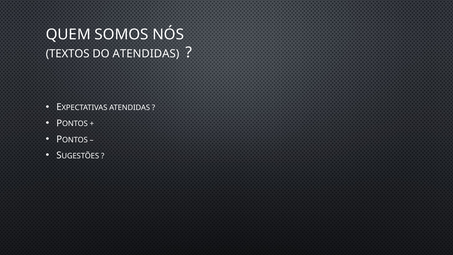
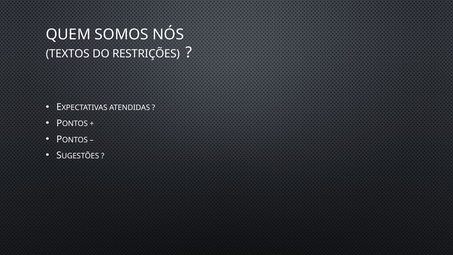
DO ATENDIDAS: ATENDIDAS -> RESTRIÇÕES (146, 54)
